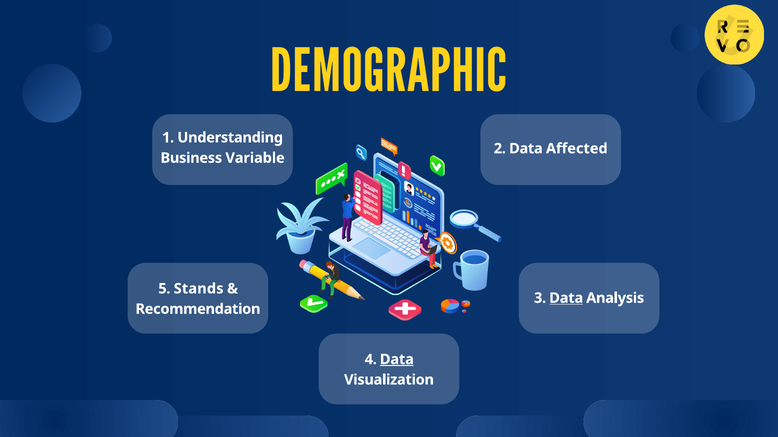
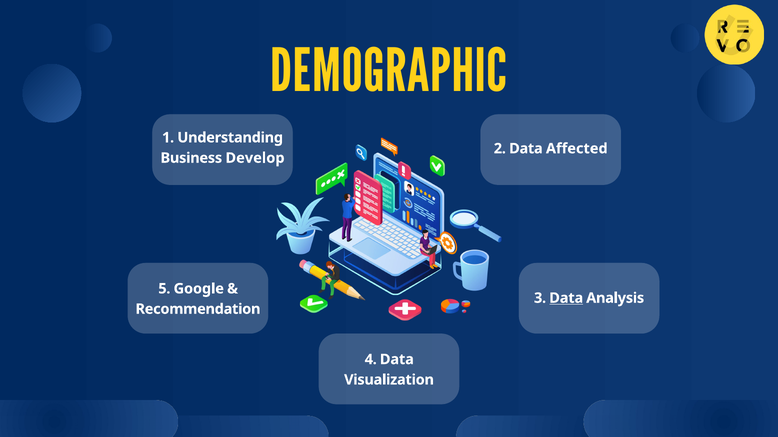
Variable: Variable -> Develop (255, 158)
Stands: Stands -> Google (199, 289)
Data underline: present -> none (397, 360)
